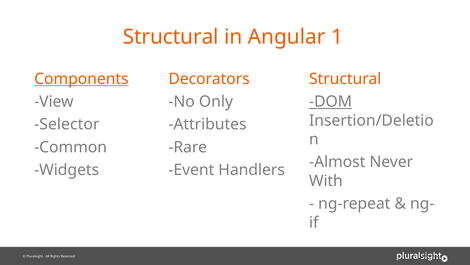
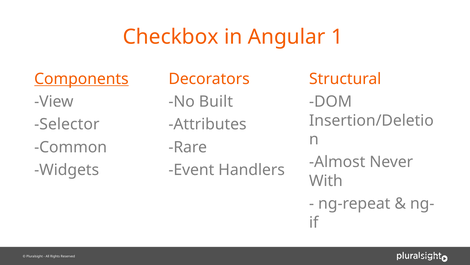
Structural: Structural -> Checkbox (171, 37)
Only: Only -> Built (216, 101)
DOM underline: present -> none (331, 101)
